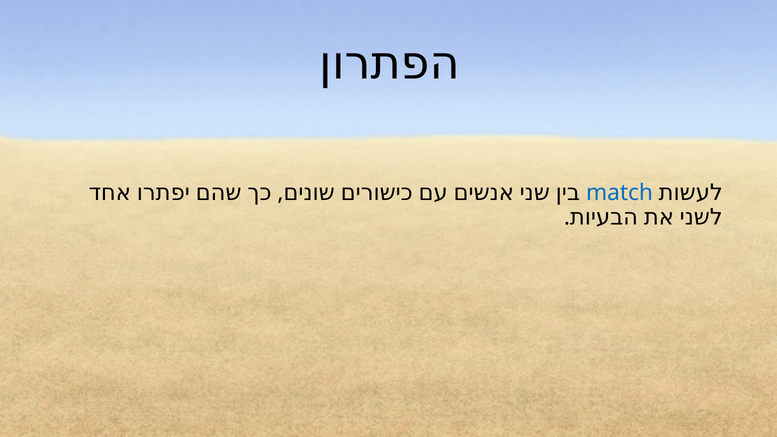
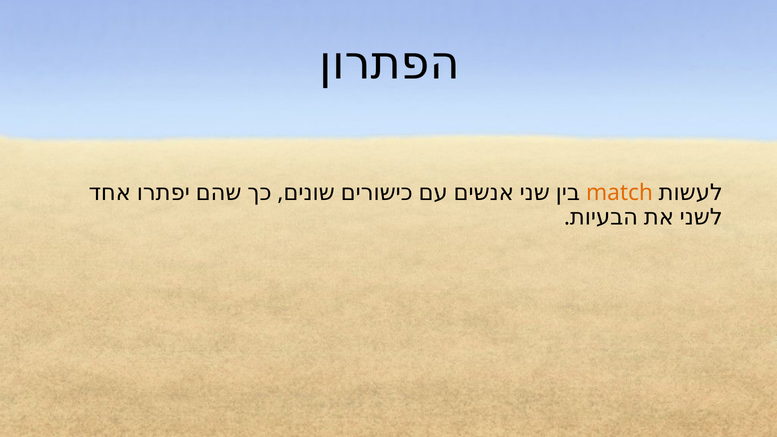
match colour: blue -> orange (620, 193)
